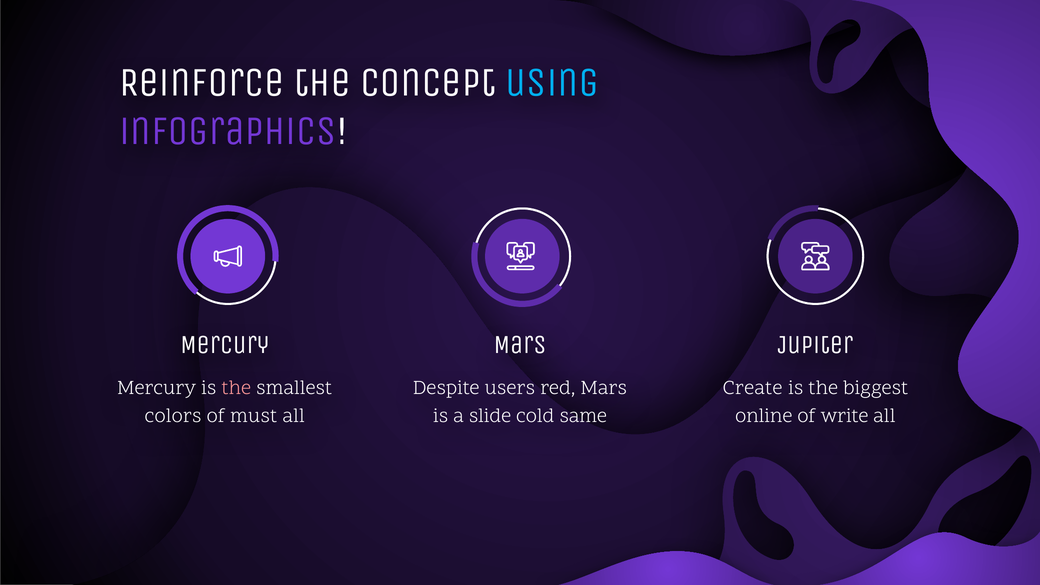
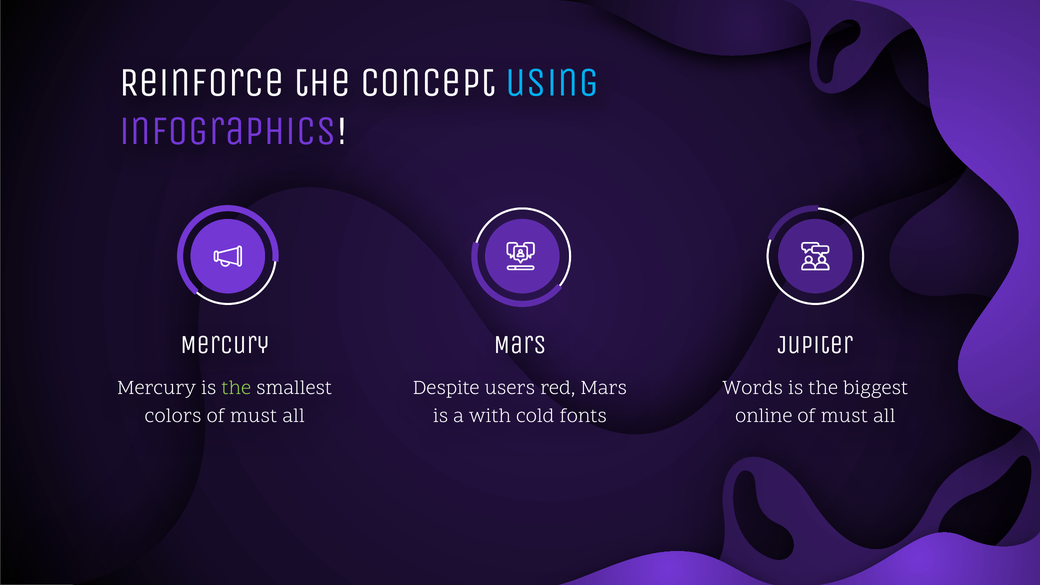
the colour: pink -> light green (236, 388)
Create: Create -> Words (753, 388)
slide: slide -> with (490, 416)
same: same -> fonts (583, 416)
write: write -> must (844, 416)
